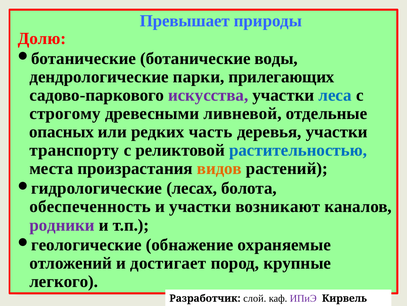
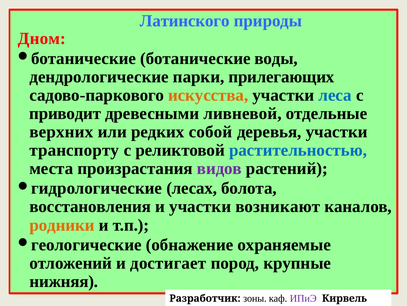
Превышает: Превышает -> Латинского (185, 21)
Долю: Долю -> Дном (42, 39)
искусства colour: purple -> orange (208, 95)
строгому: строгому -> приводит (65, 113)
опасных: опасных -> верхних (61, 132)
часть: часть -> собой (211, 132)
видов colour: orange -> purple (219, 168)
обеспеченность: обеспеченность -> восстановления (90, 206)
родники colour: purple -> orange (62, 225)
легкого: легкого -> нижняя (64, 281)
слой: слой -> зоны (255, 298)
